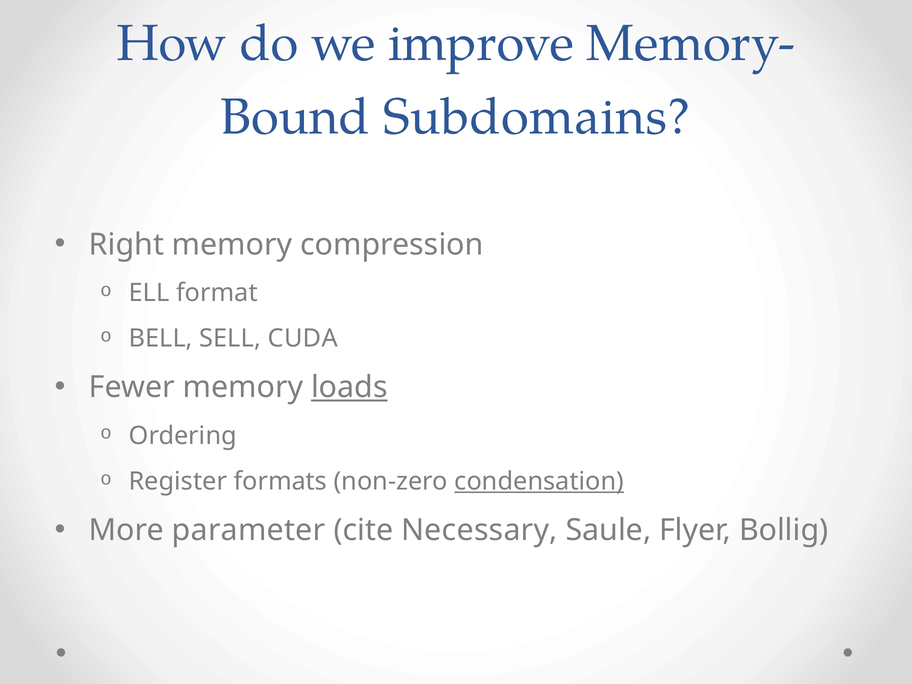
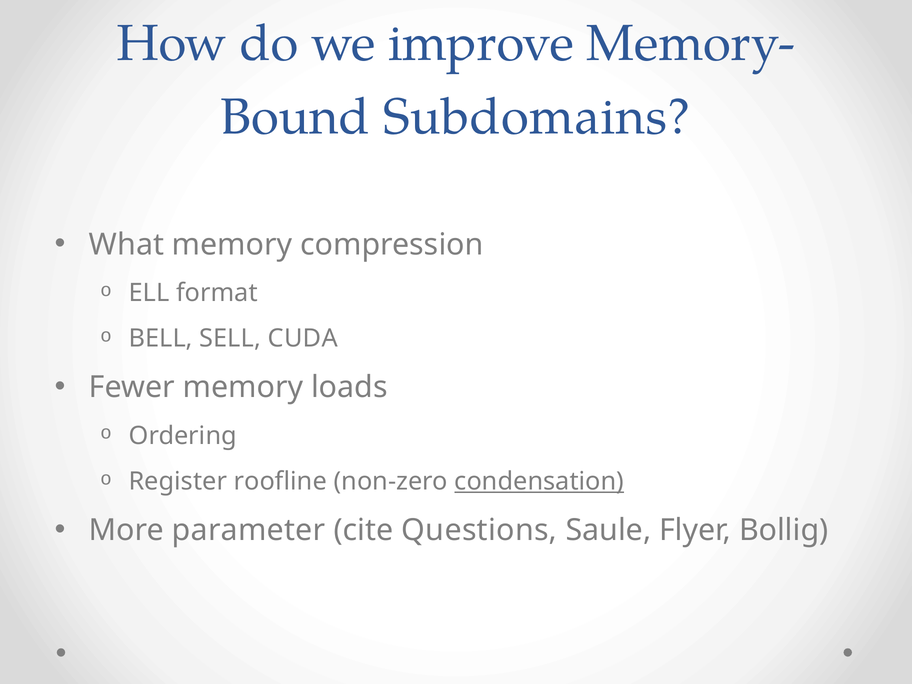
Right: Right -> What (126, 245)
loads underline: present -> none (349, 387)
formats: formats -> roofline (280, 481)
Necessary: Necessary -> Questions (479, 530)
